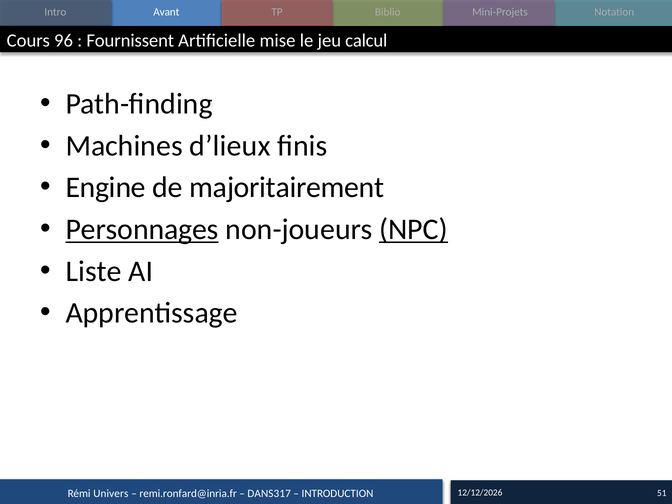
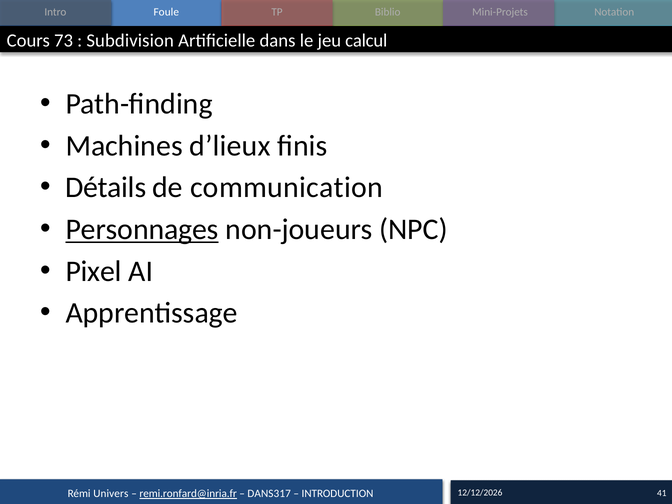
Avant: Avant -> Foule (166, 12)
96: 96 -> 73 (64, 40)
Fournissent: Fournissent -> Subdivision (130, 40)
mise: mise -> dans (278, 40)
Engine: Engine -> Détails (106, 188)
majoritairement: majoritairement -> communication (287, 188)
NPC underline: present -> none (414, 229)
Liste: Liste -> Pixel (94, 271)
remi.ronfard@inria.fr underline: none -> present (188, 494)
51: 51 -> 41 (662, 493)
